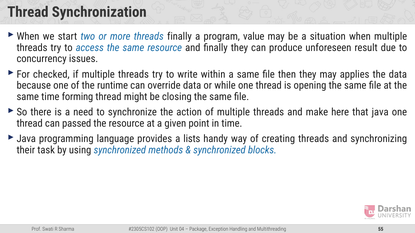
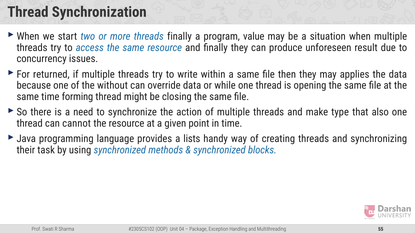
checked: checked -> returned (51, 74)
runtime: runtime -> without (112, 86)
here: here -> type (340, 112)
that java: java -> also (380, 112)
passed: passed -> cannot (77, 124)
